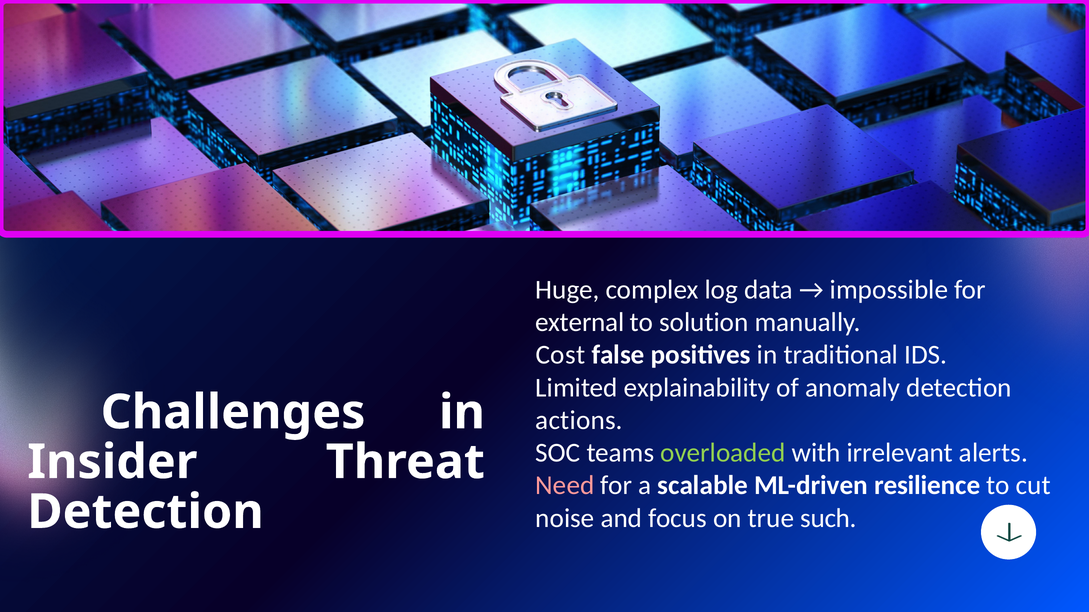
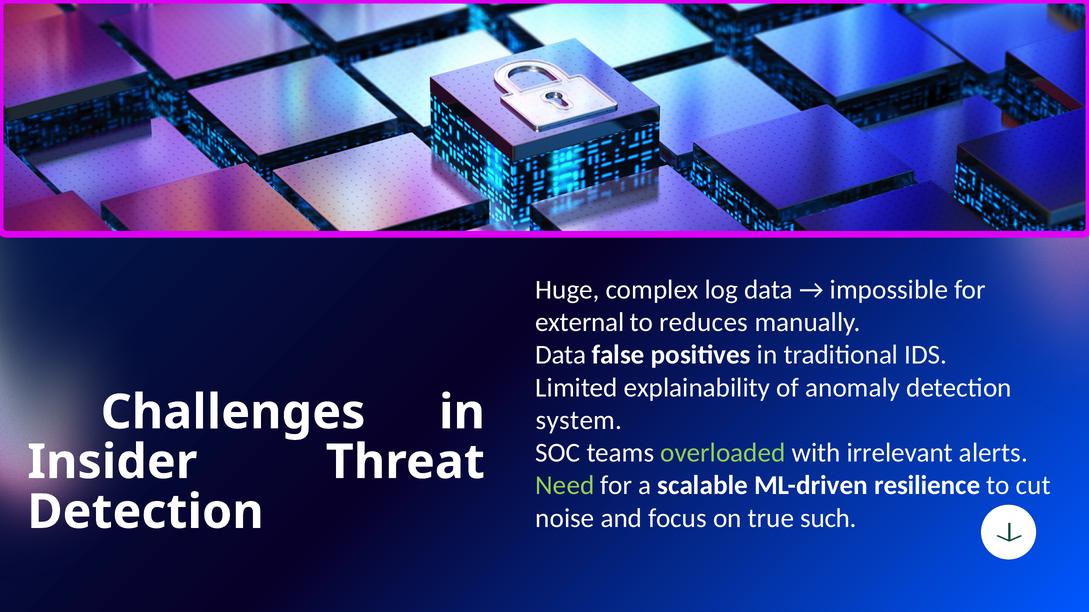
solution: solution -> reduces (704, 323)
Cost: Cost -> Data (561, 355)
actions: actions -> system (579, 421)
Need colour: pink -> light green (565, 486)
